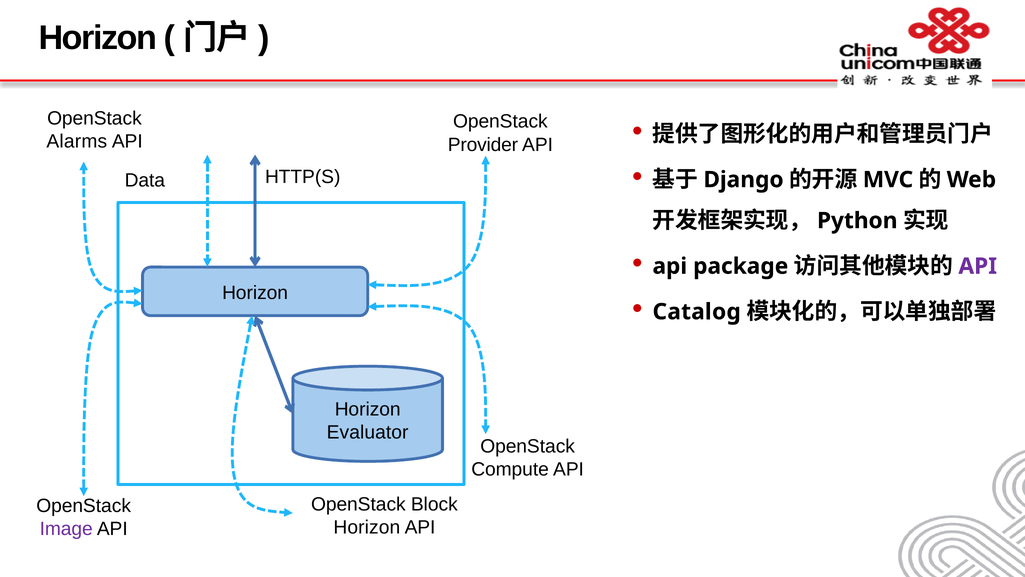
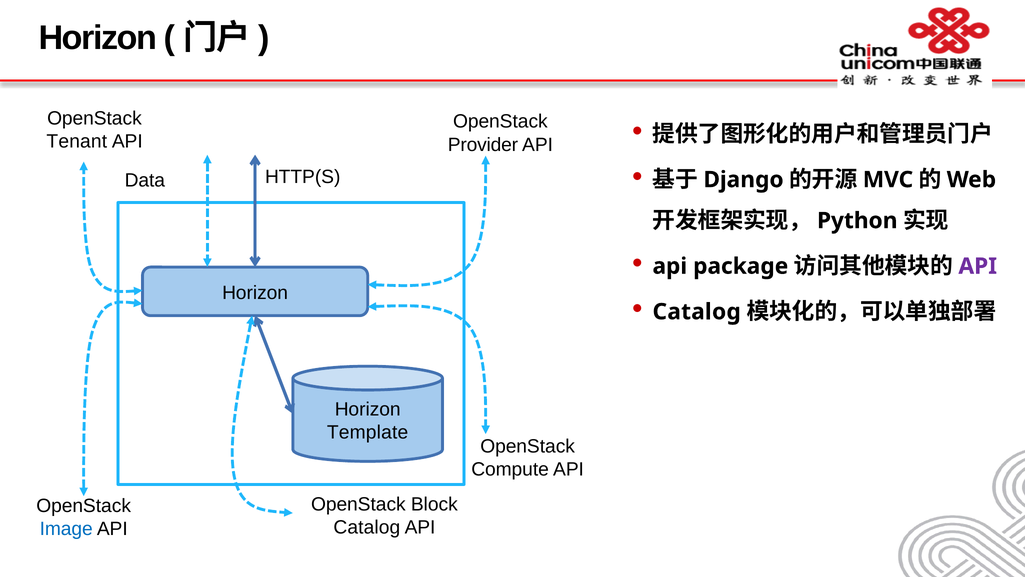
Alarms: Alarms -> Tenant (77, 142)
Evaluator: Evaluator -> Template (368, 432)
Horizon: Horizon -> Catalog (367, 527)
Image colour: purple -> blue (66, 529)
